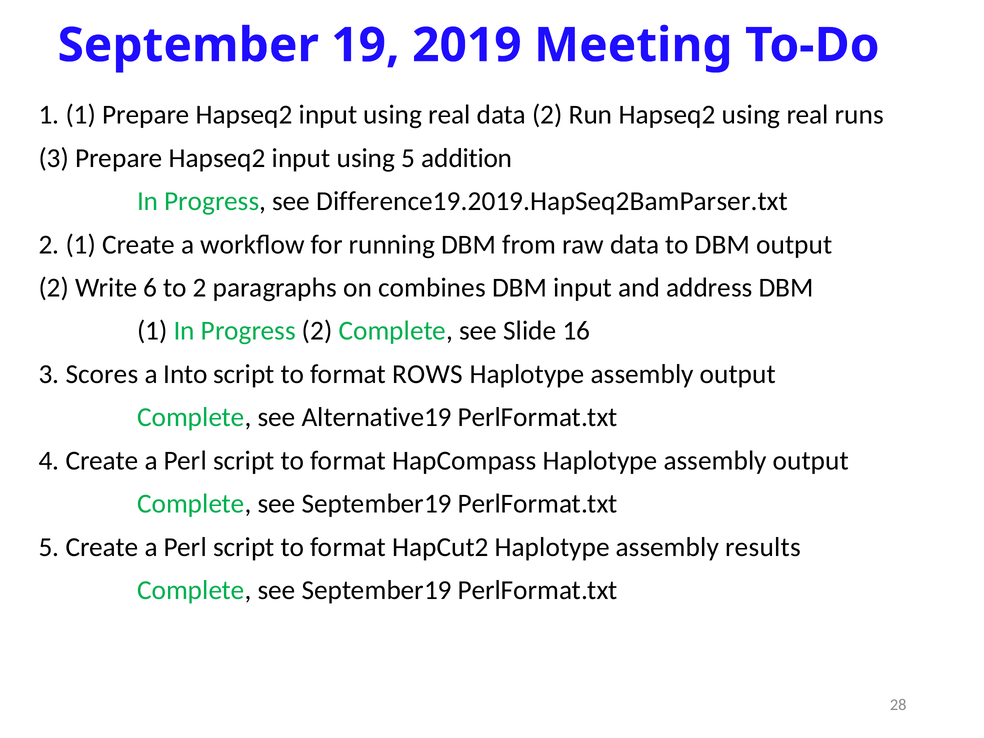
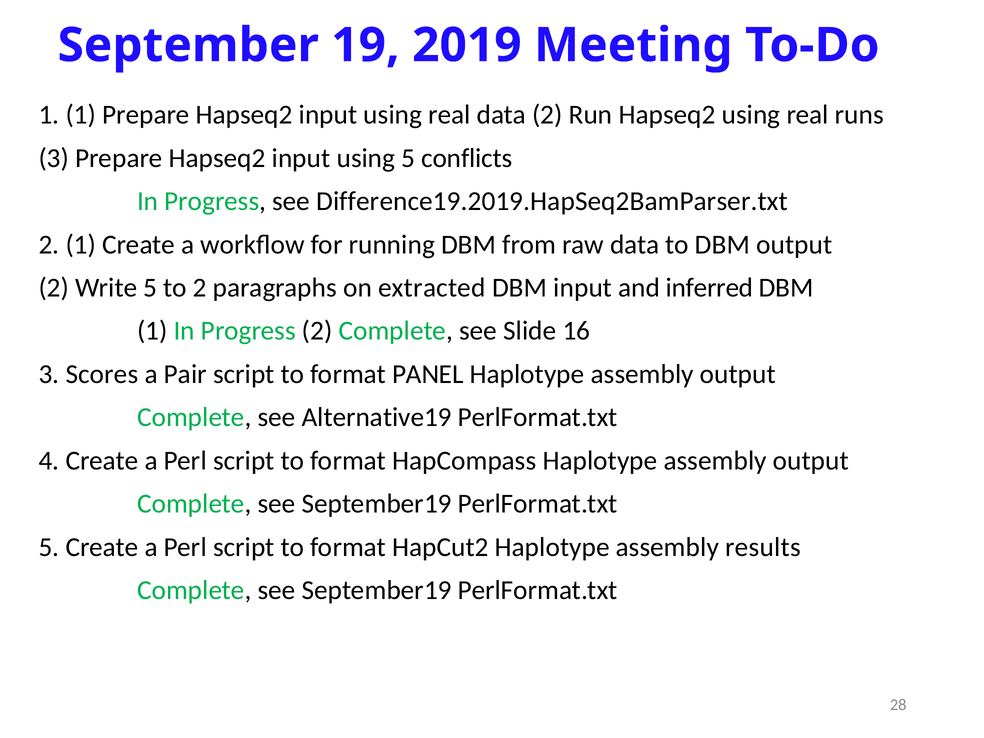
addition: addition -> conflicts (467, 158)
Write 6: 6 -> 5 (150, 288)
combines: combines -> extracted (432, 288)
address: address -> inferred (709, 288)
Into: Into -> Pair (185, 374)
ROWS: ROWS -> PANEL (428, 374)
